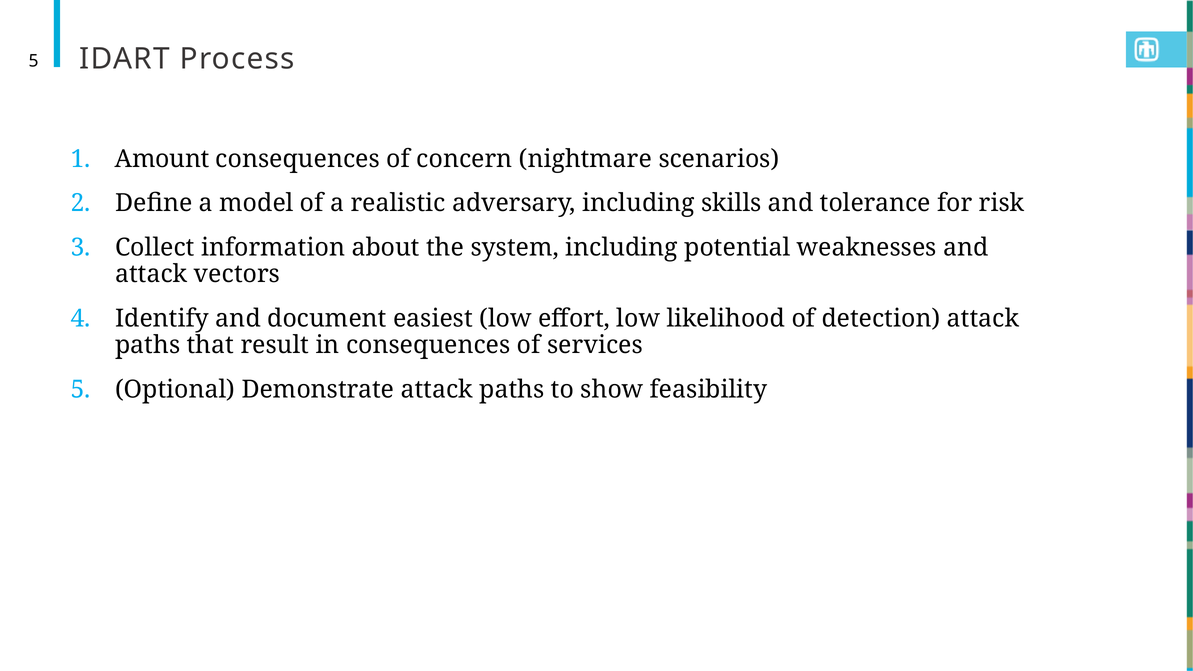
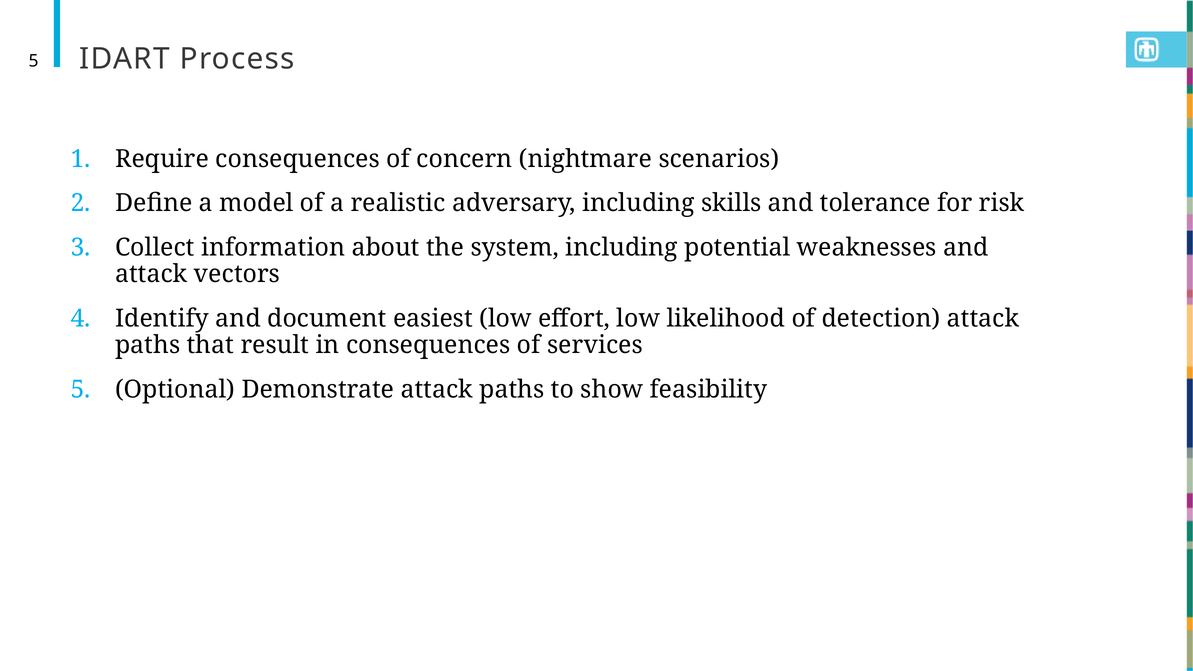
Amount: Amount -> Require (162, 159)
